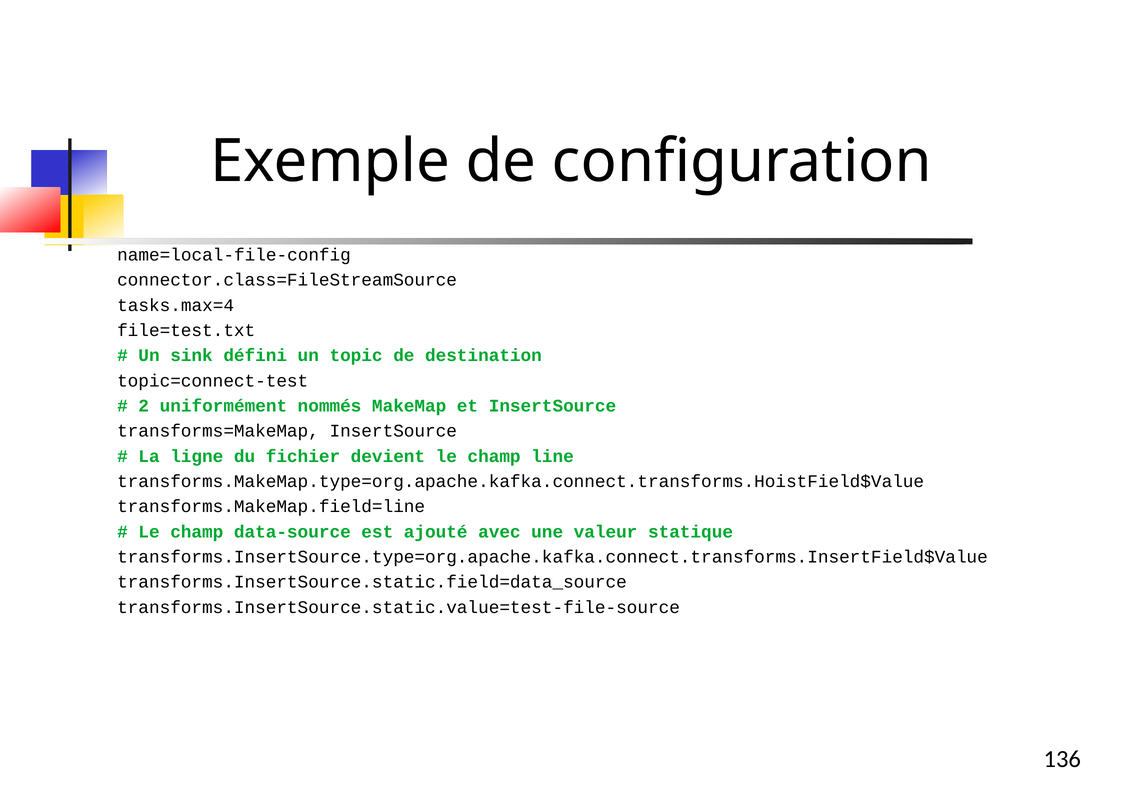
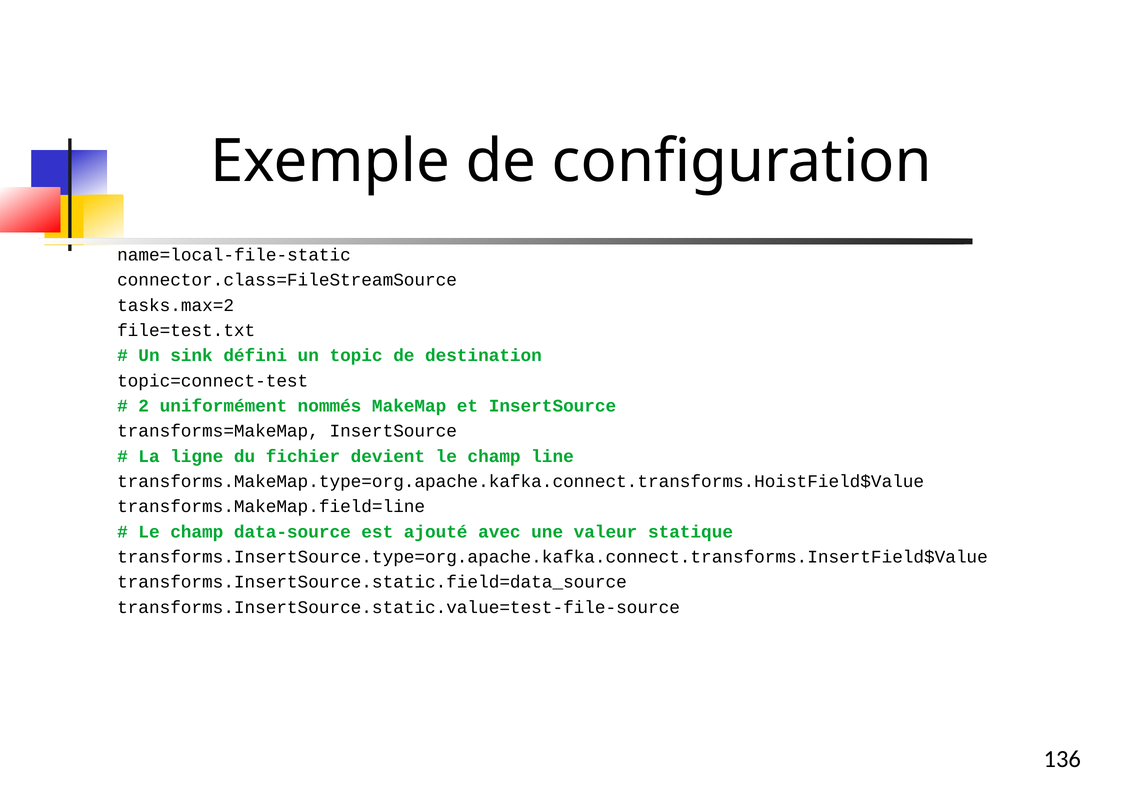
name=local-file-config: name=local-file-config -> name=local-file-static (234, 255)
tasks.max=4: tasks.max=4 -> tasks.max=2 (176, 305)
